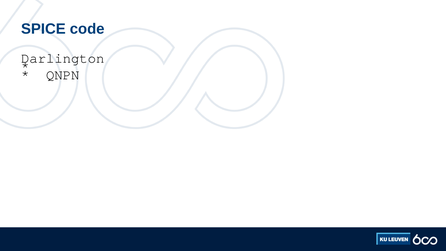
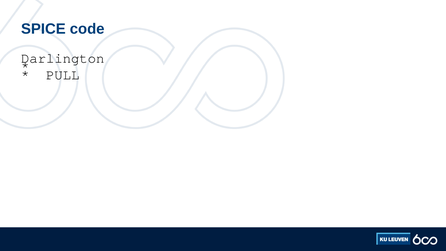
QNPN: QNPN -> PULL (63, 75)
